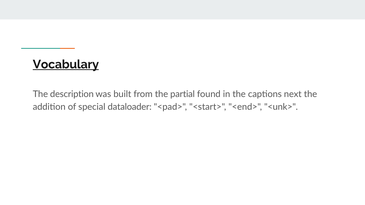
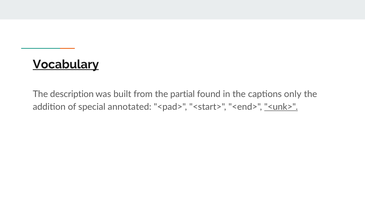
next: next -> only (293, 94)
dataloader: dataloader -> annotated (130, 107)
<unk> underline: none -> present (281, 107)
